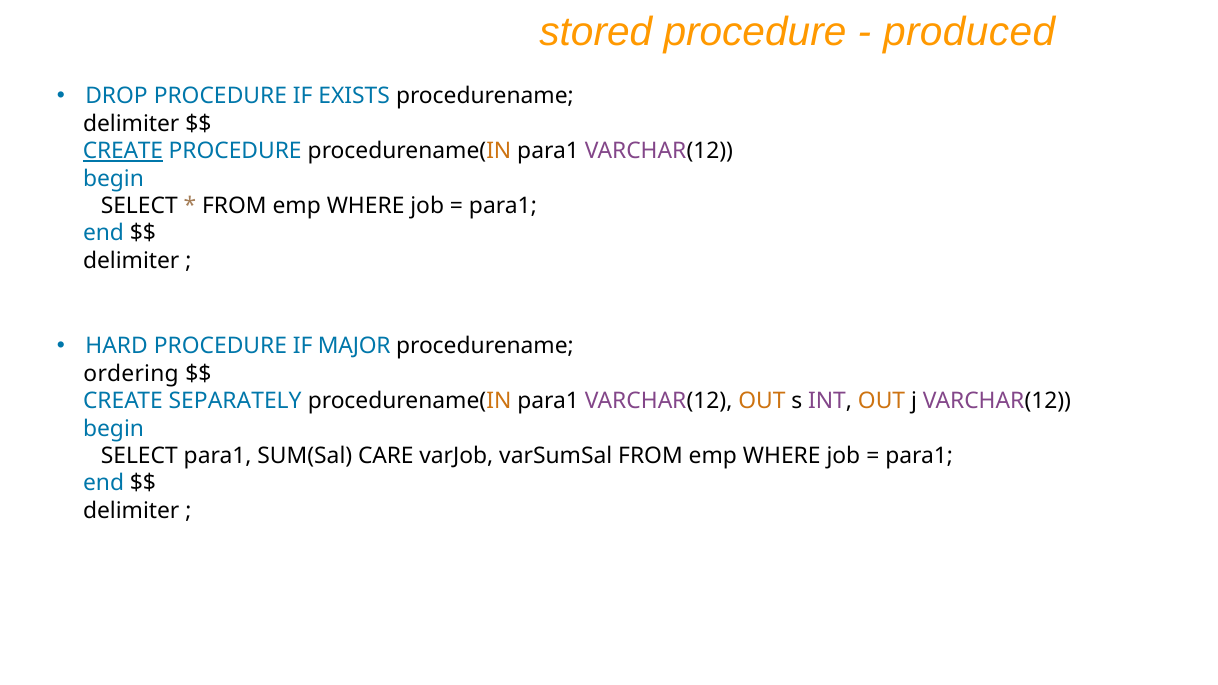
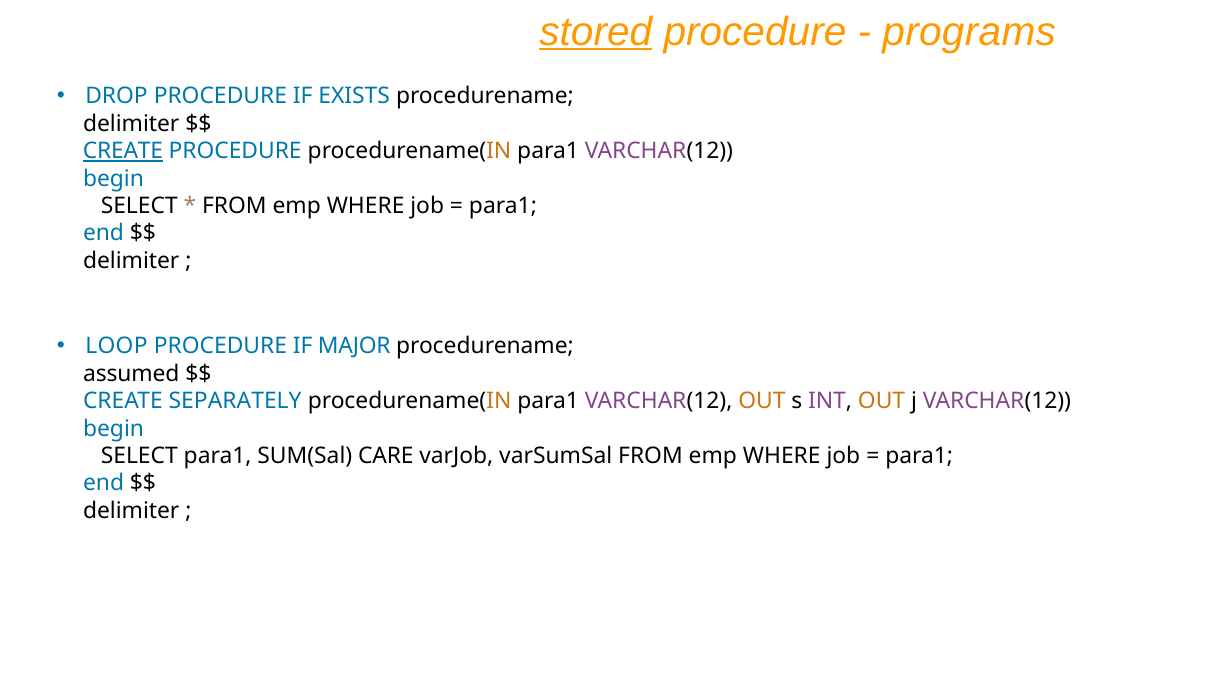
stored underline: none -> present (596, 32)
produced: produced -> programs (969, 32)
HARD: HARD -> LOOP (117, 346)
ordering: ordering -> assumed (131, 374)
